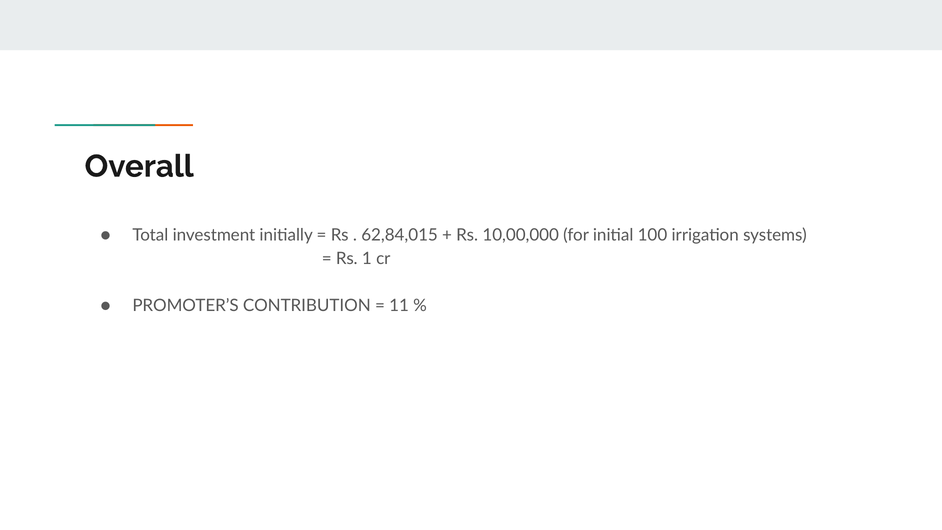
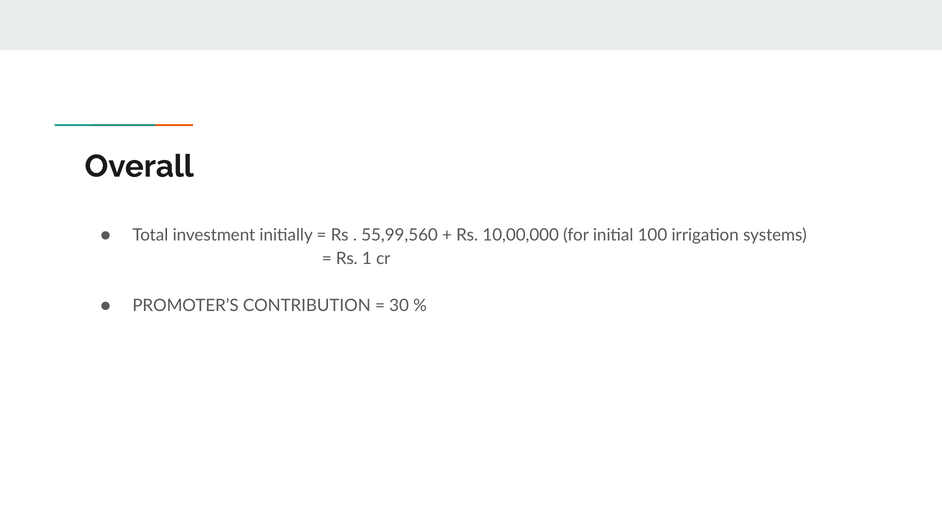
62,84,015: 62,84,015 -> 55,99,560 (400, 235)
11: 11 -> 30 (399, 306)
